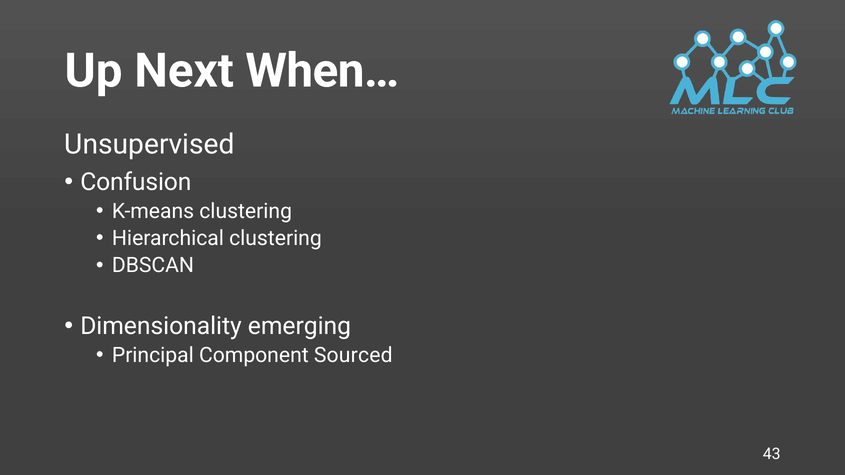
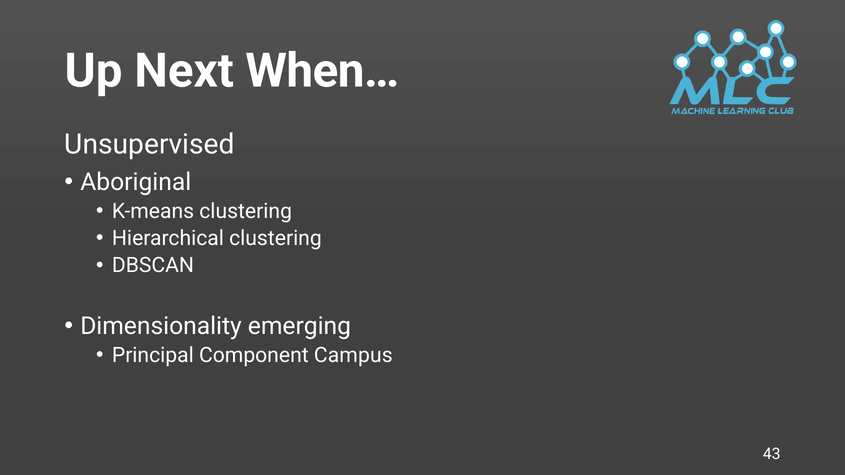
Confusion: Confusion -> Aboriginal (136, 182)
Sourced: Sourced -> Campus (353, 355)
